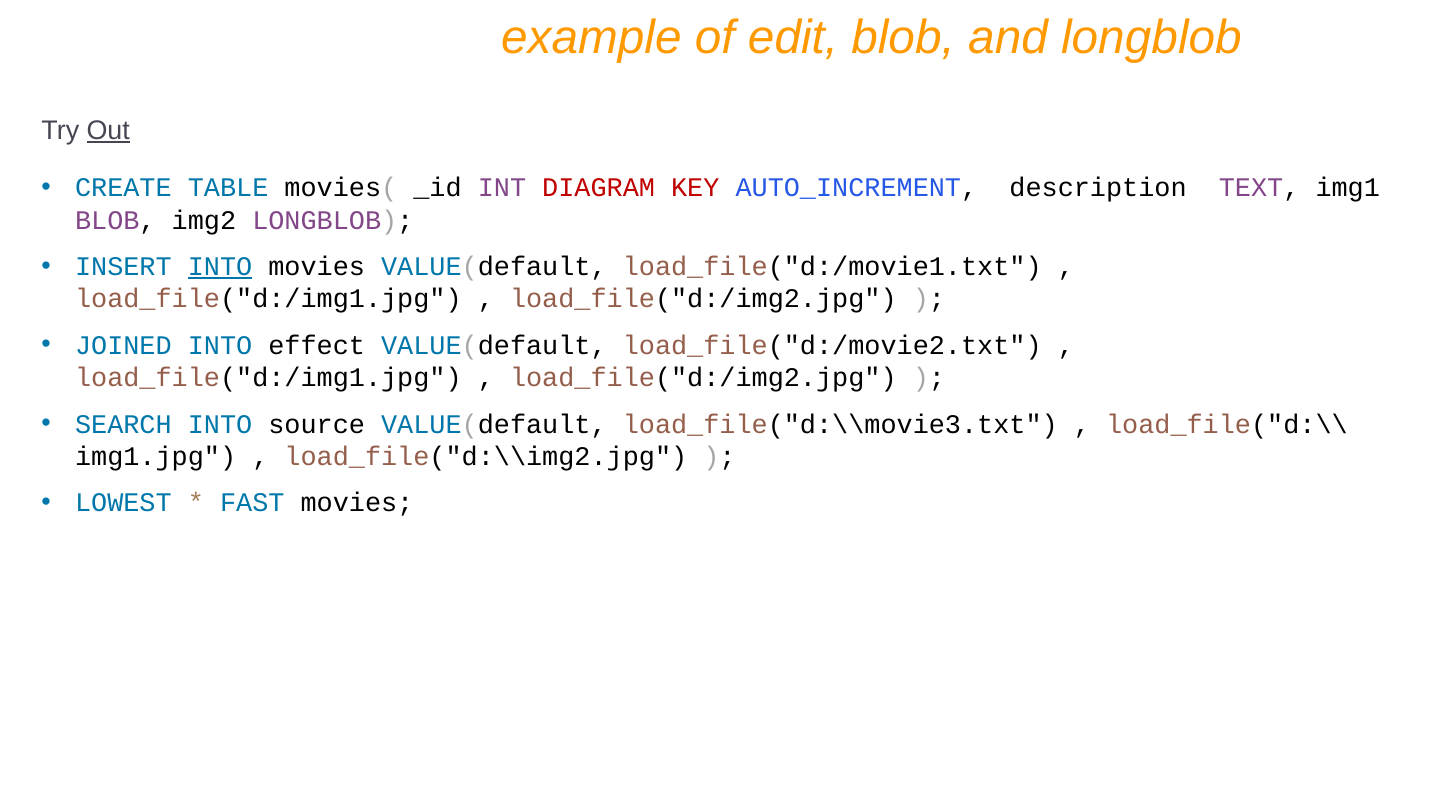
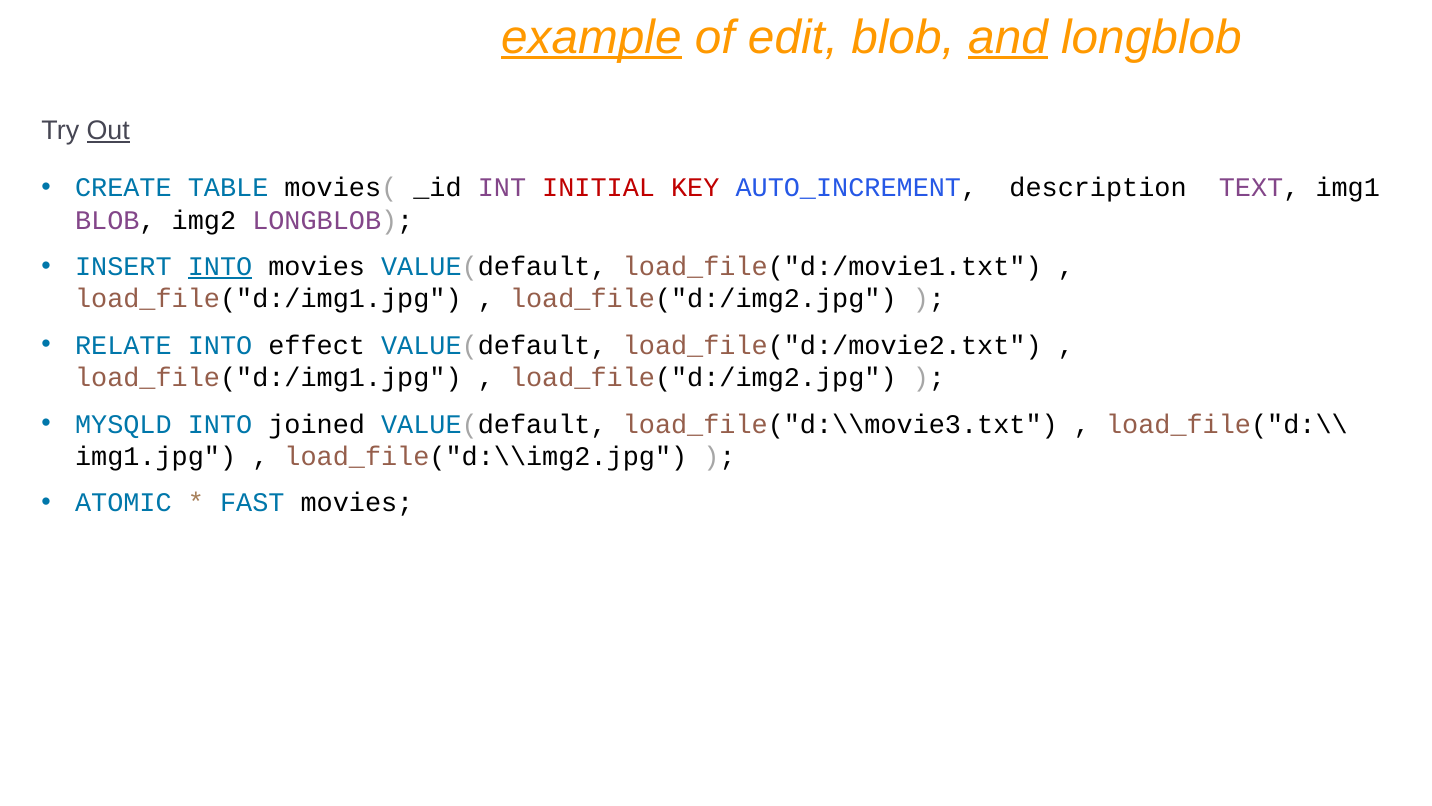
example underline: none -> present (591, 37)
and underline: none -> present (1008, 37)
DIAGRAM: DIAGRAM -> INITIAL (599, 188)
JOINED: JOINED -> RELATE (123, 345)
SEARCH: SEARCH -> MYSQLD (123, 424)
source: source -> joined (317, 424)
LOWEST: LOWEST -> ATOMIC (123, 503)
